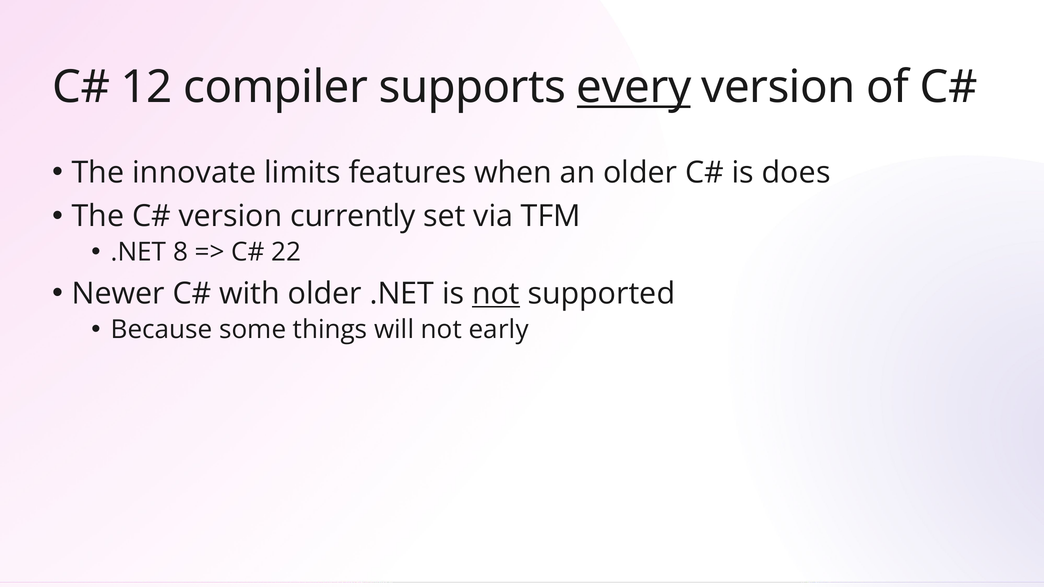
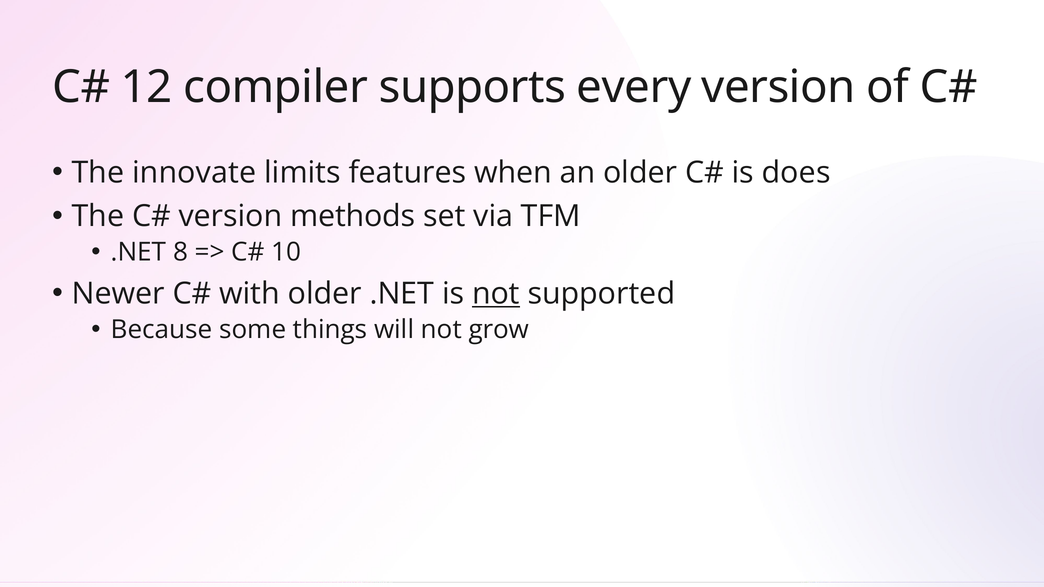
every underline: present -> none (634, 87)
currently: currently -> methods (353, 216)
22: 22 -> 10 (286, 252)
early: early -> grow (499, 330)
